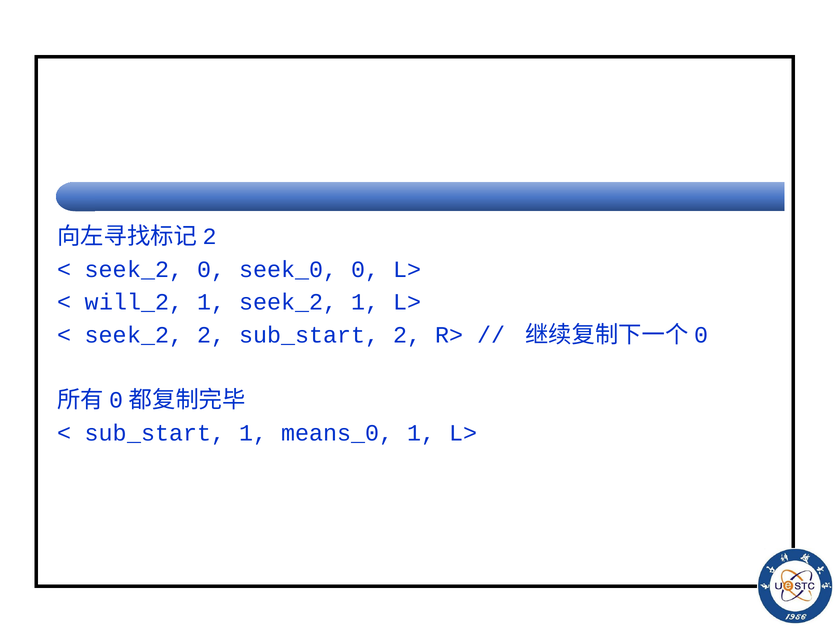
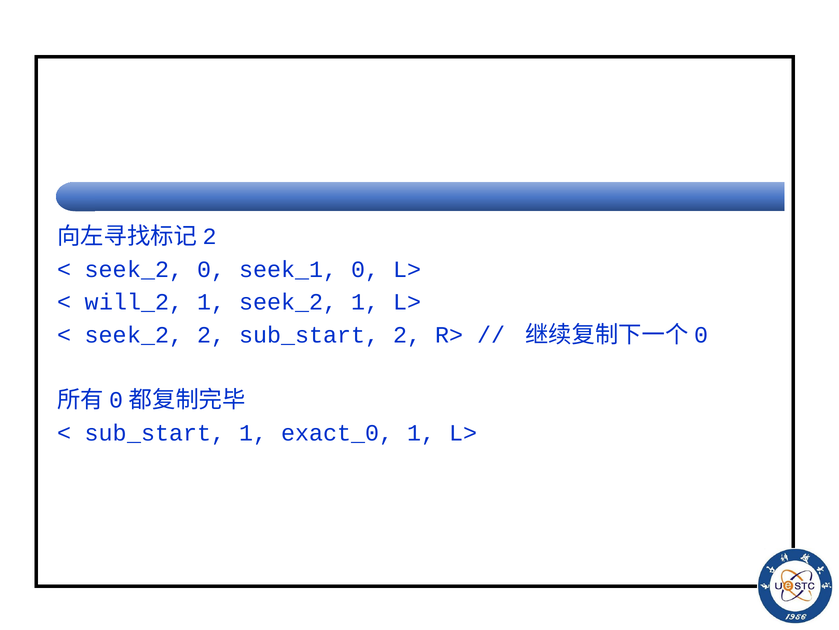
seek_0: seek_0 -> seek_1 (288, 269)
means_0: means_0 -> exact_0 (337, 432)
